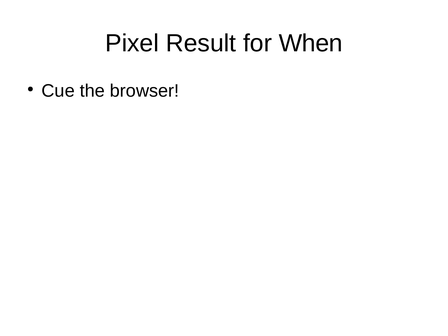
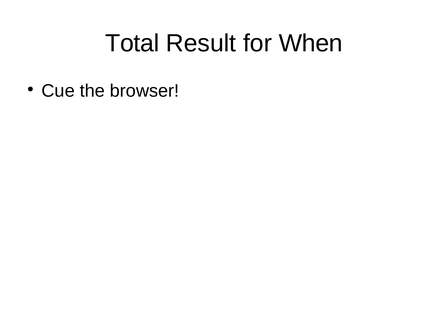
Pixel: Pixel -> Total (132, 43)
